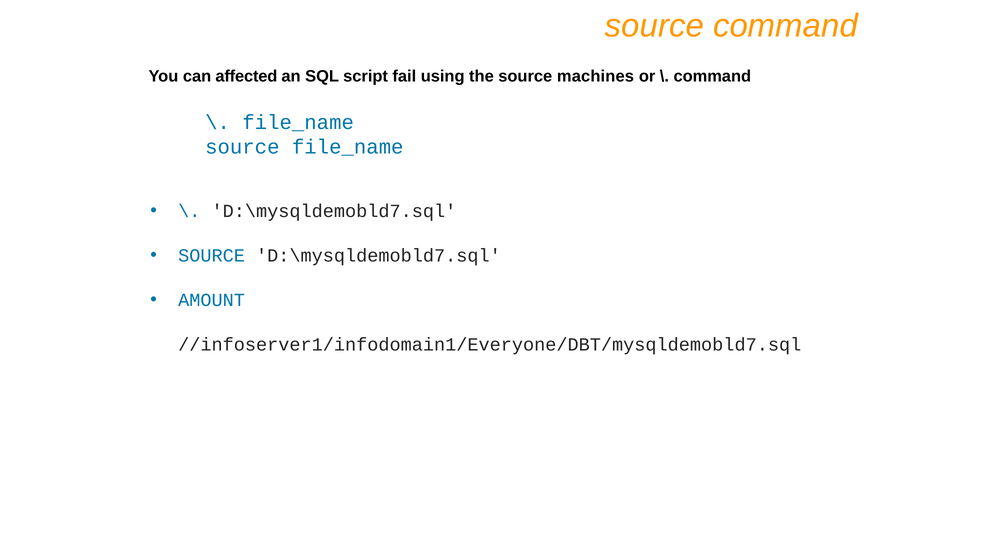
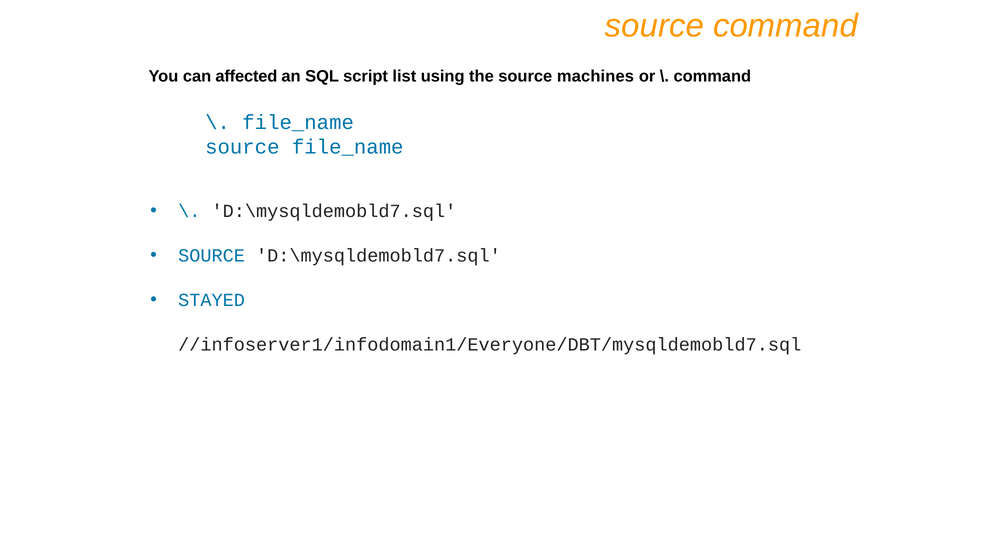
fail: fail -> list (404, 77)
AMOUNT: AMOUNT -> STAYED (212, 300)
